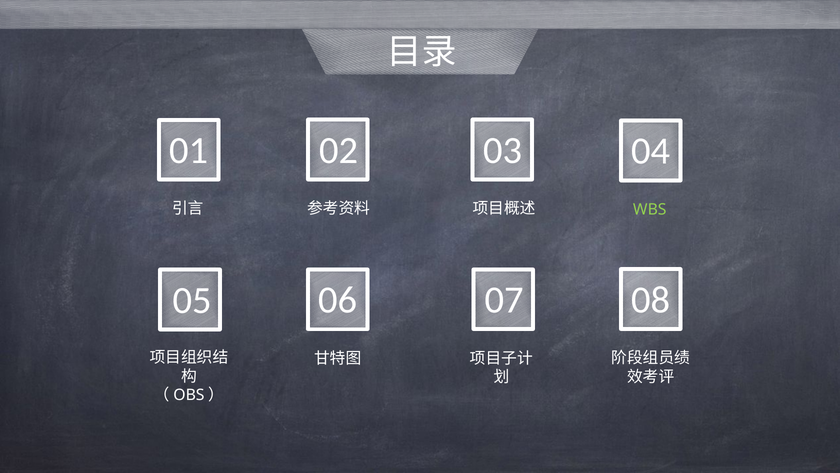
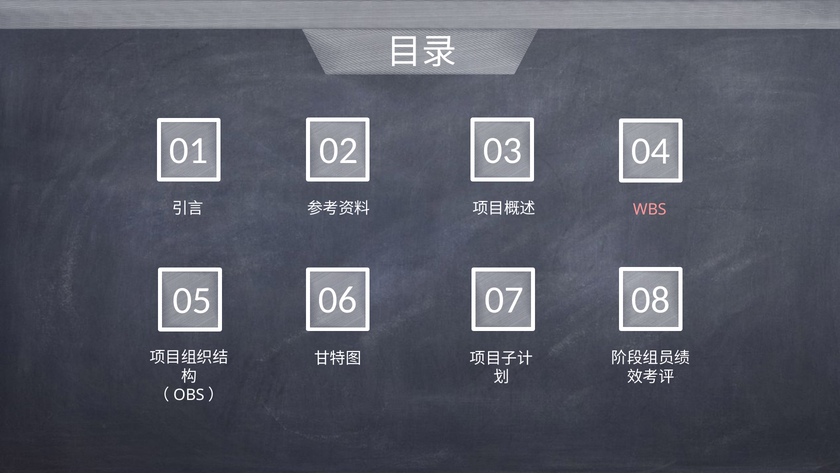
WBS colour: light green -> pink (650, 209)
